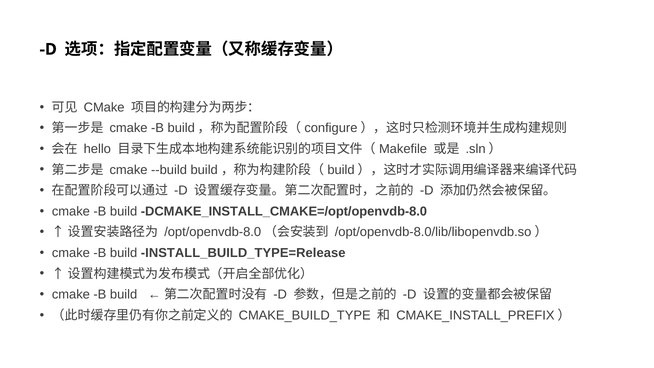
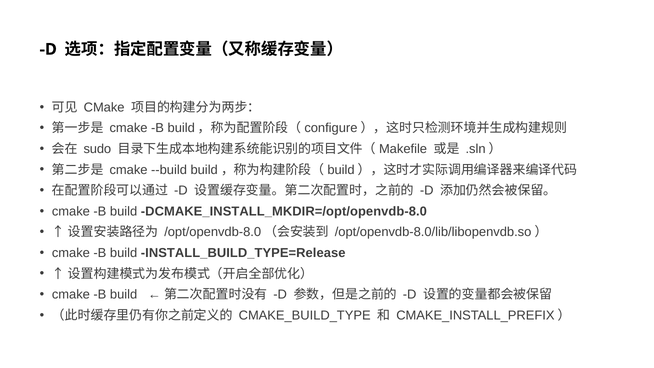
hello: hello -> sudo (97, 149)
DCMAKE_INSTALL_CMAKE=/opt/openvdb-8.0: DCMAKE_INSTALL_CMAKE=/opt/openvdb-8.0 -> DCMAKE_INSTALL_MKDIR=/opt/openvdb-8.0 (284, 211)
